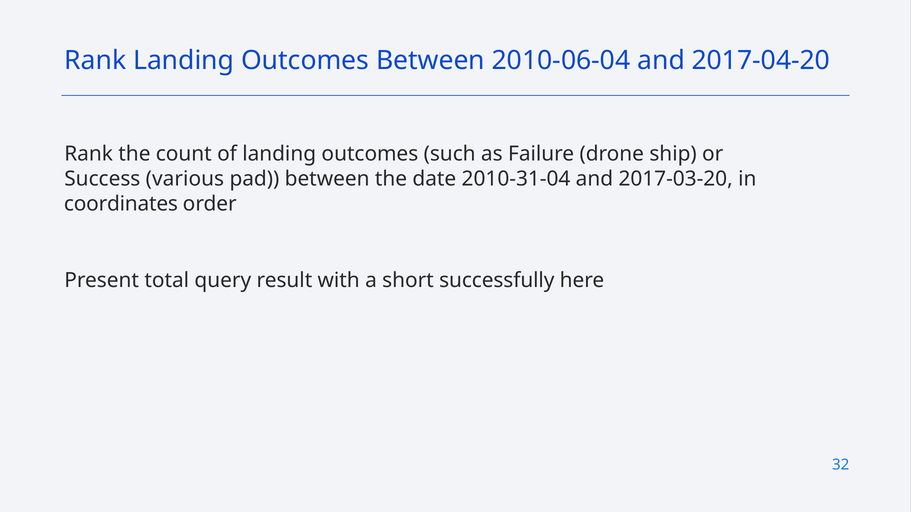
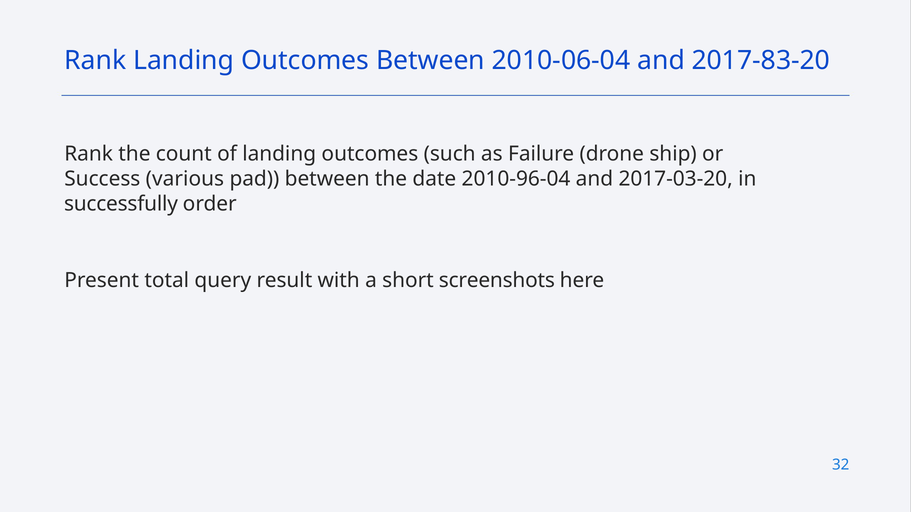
2017-04-20: 2017-04-20 -> 2017-83-20 (761, 61)
2010-31-04: 2010-31-04 -> 2010-96-04 (516, 179)
coordinates: coordinates -> successfully (121, 204)
successfully: successfully -> screenshots (497, 281)
